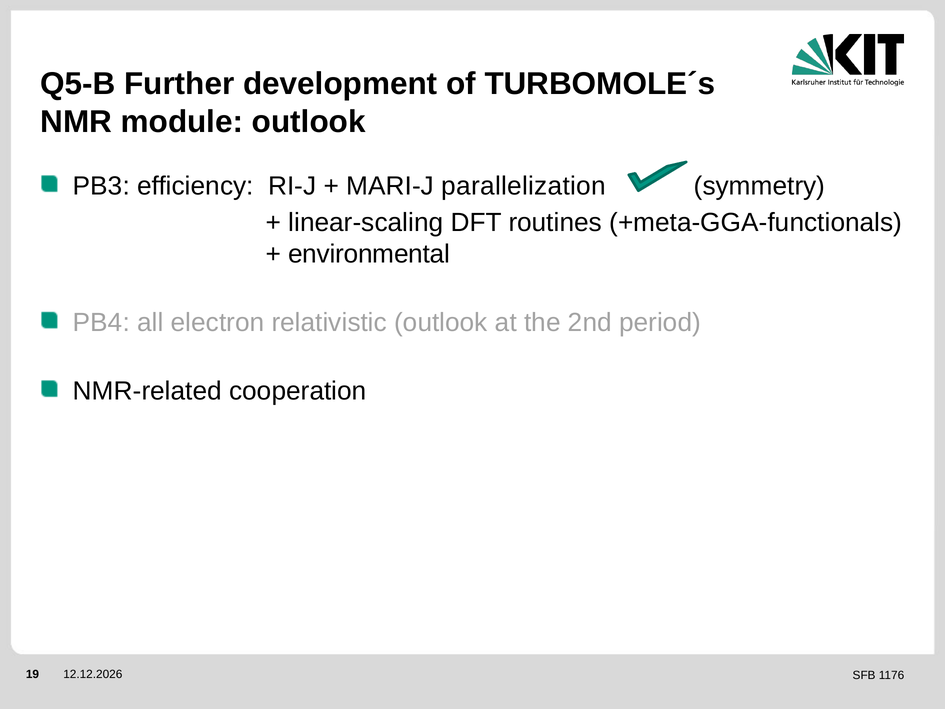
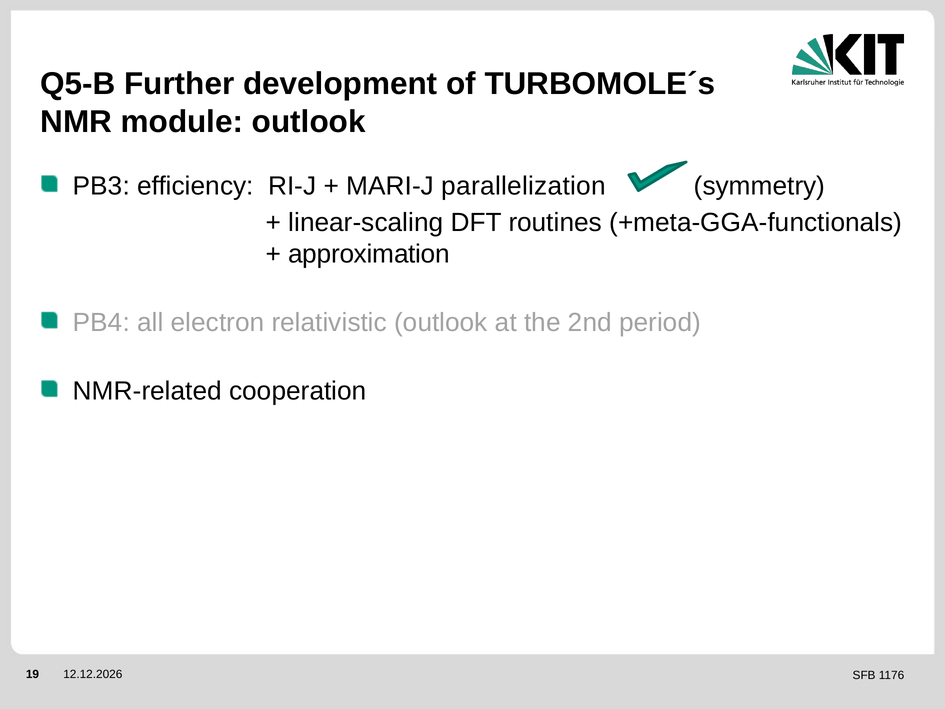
environmental: environmental -> approximation (369, 254)
